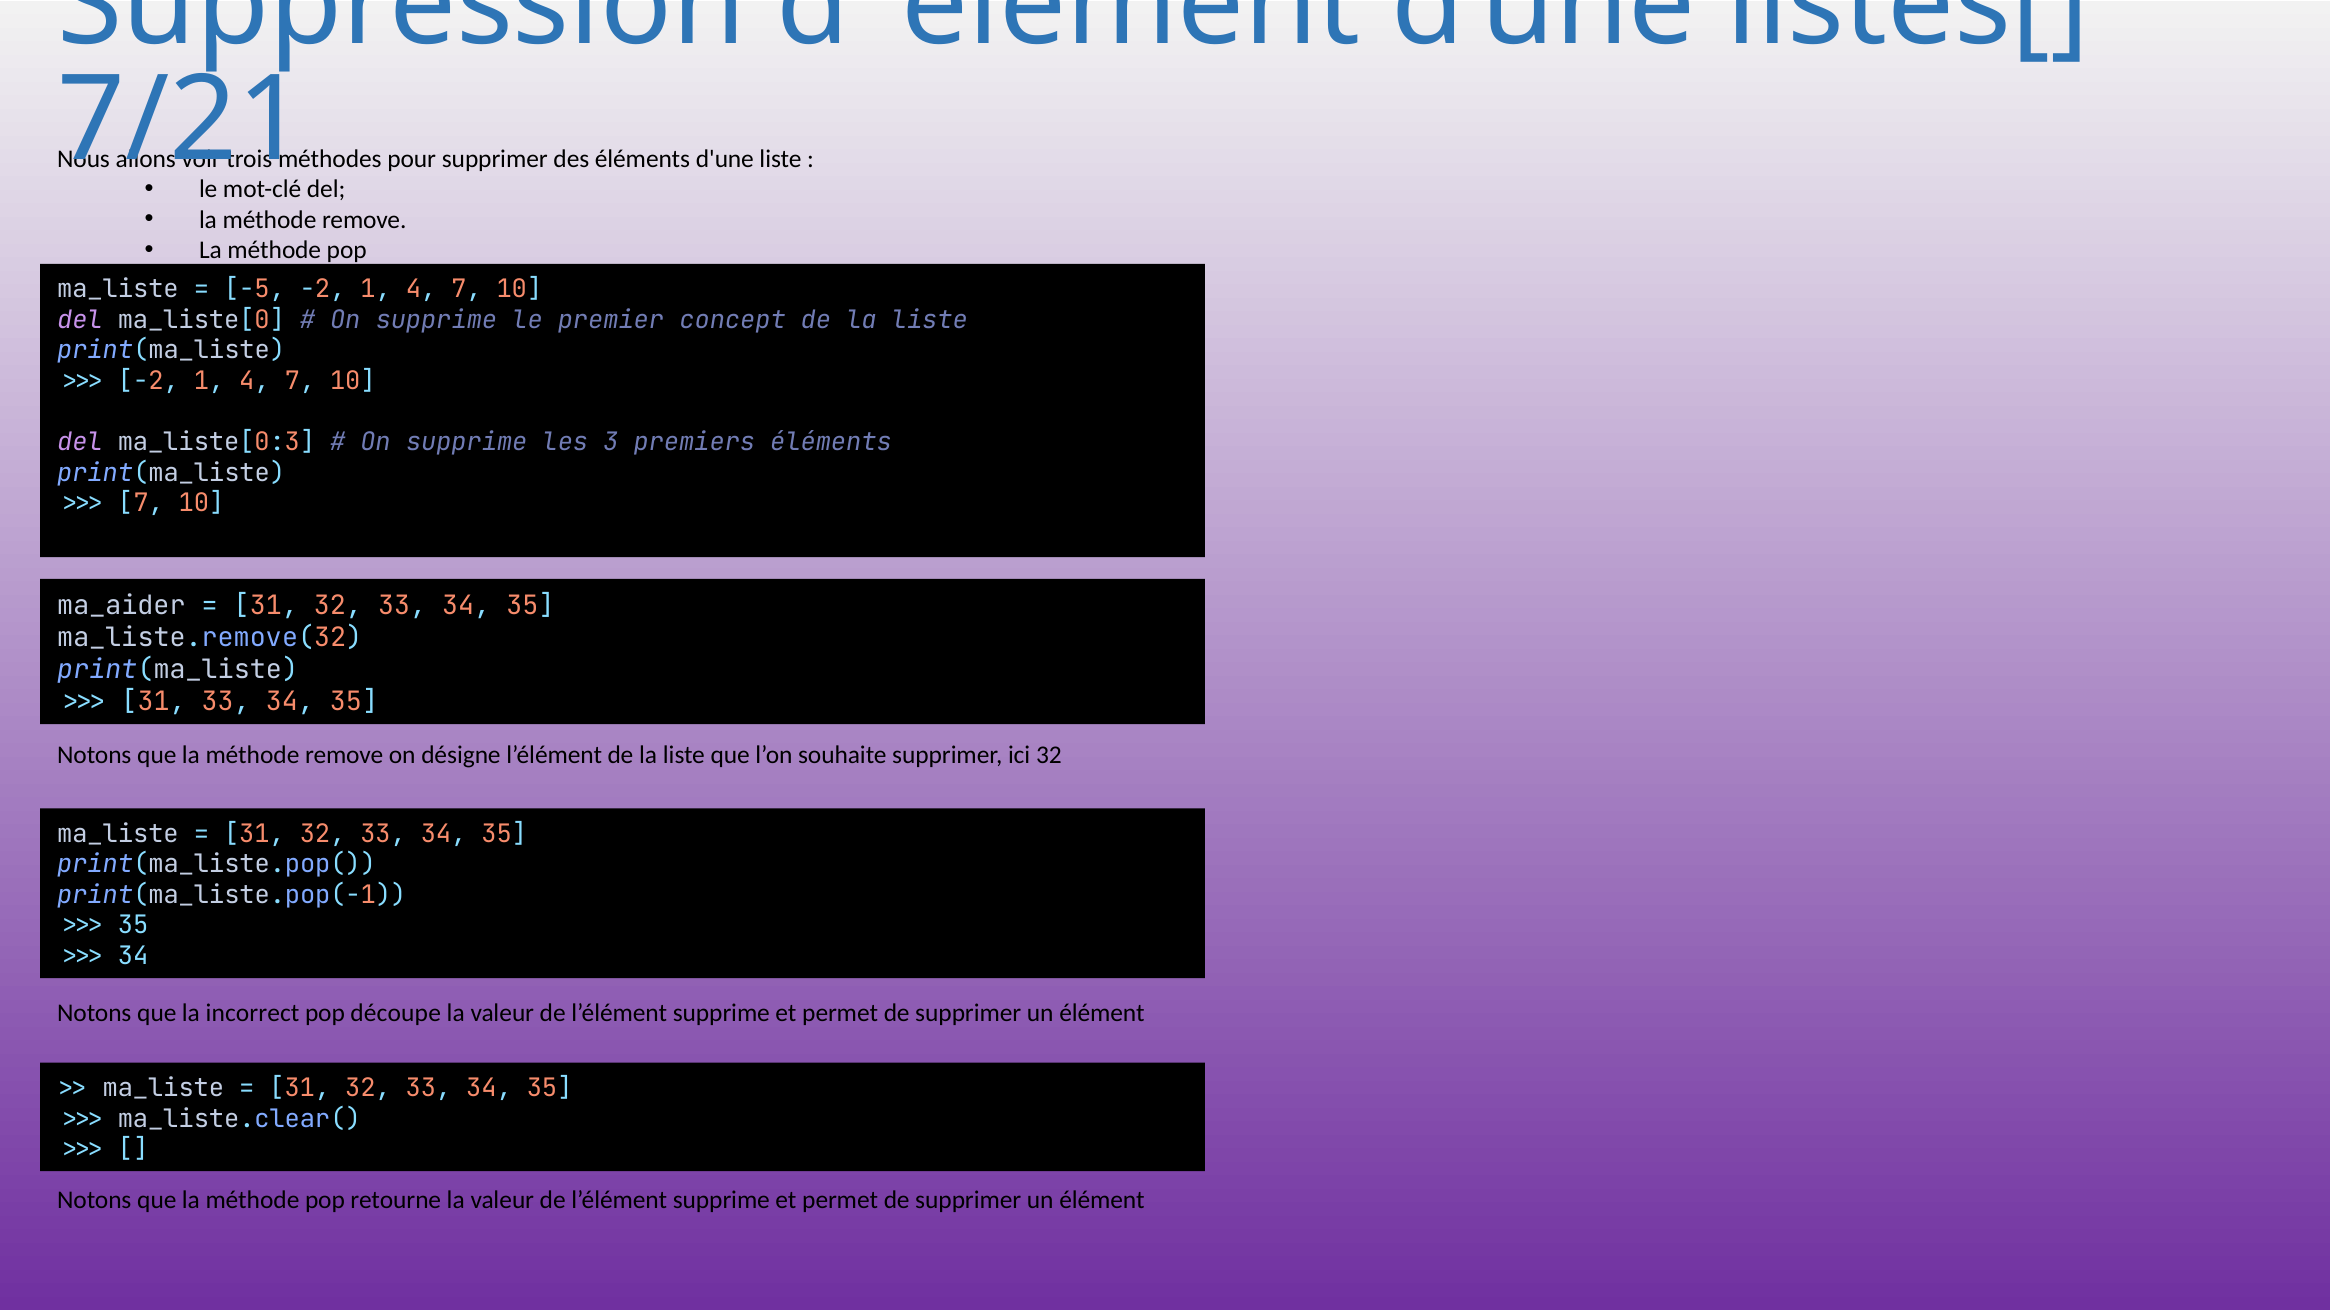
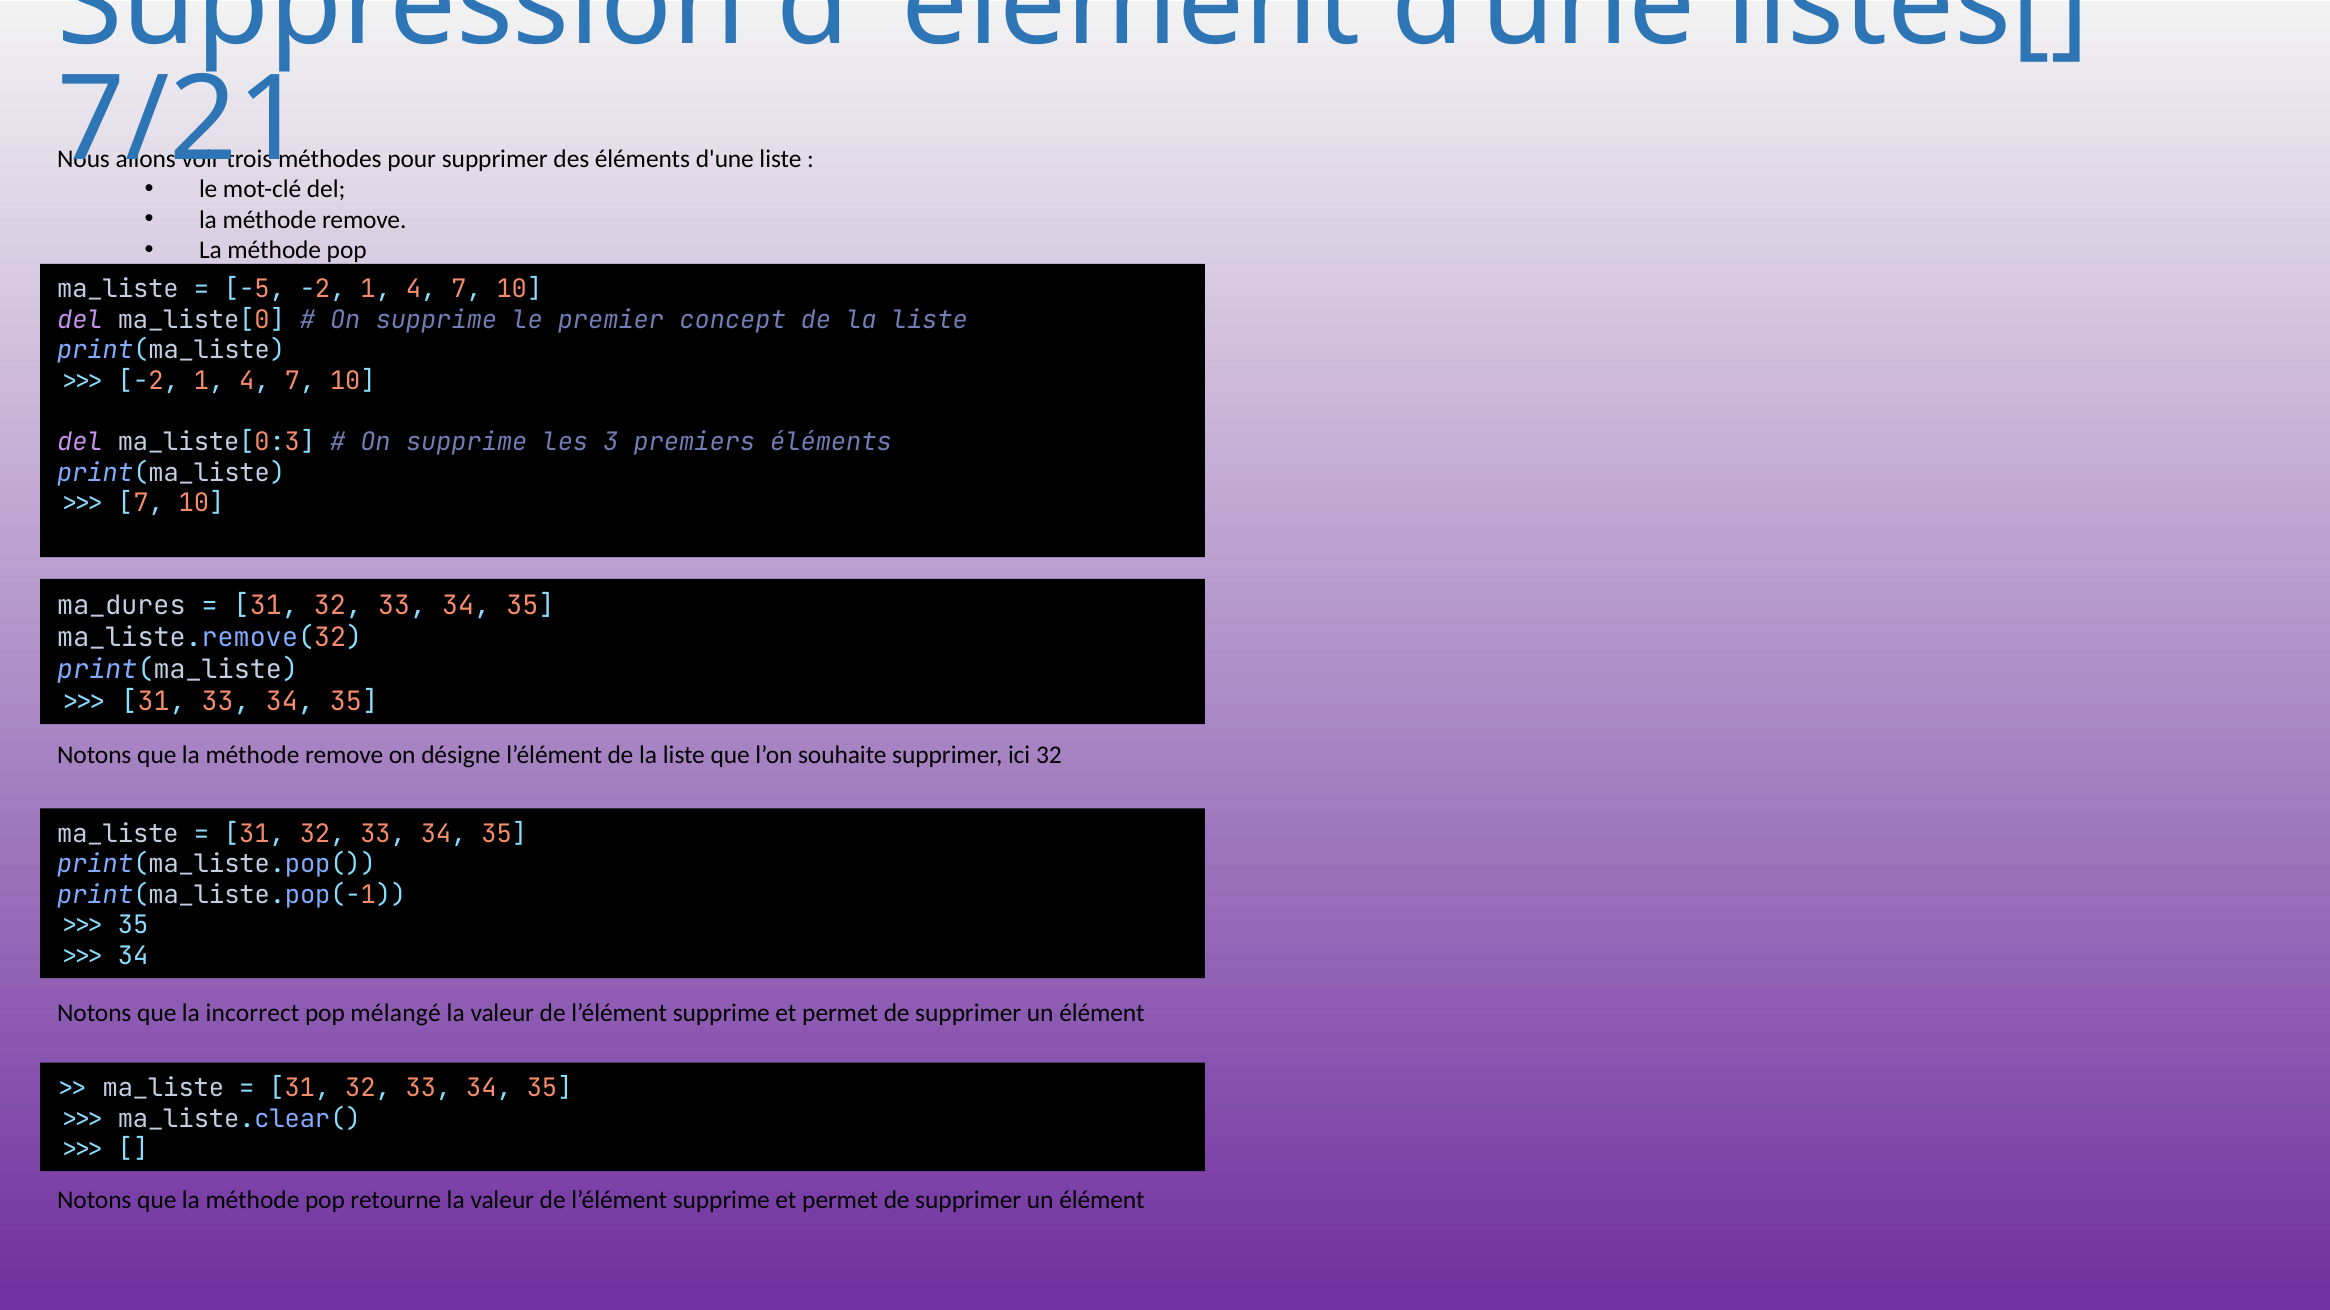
ma_aider: ma_aider -> ma_dures (121, 606)
découpe: découpe -> mélangé (396, 1013)
